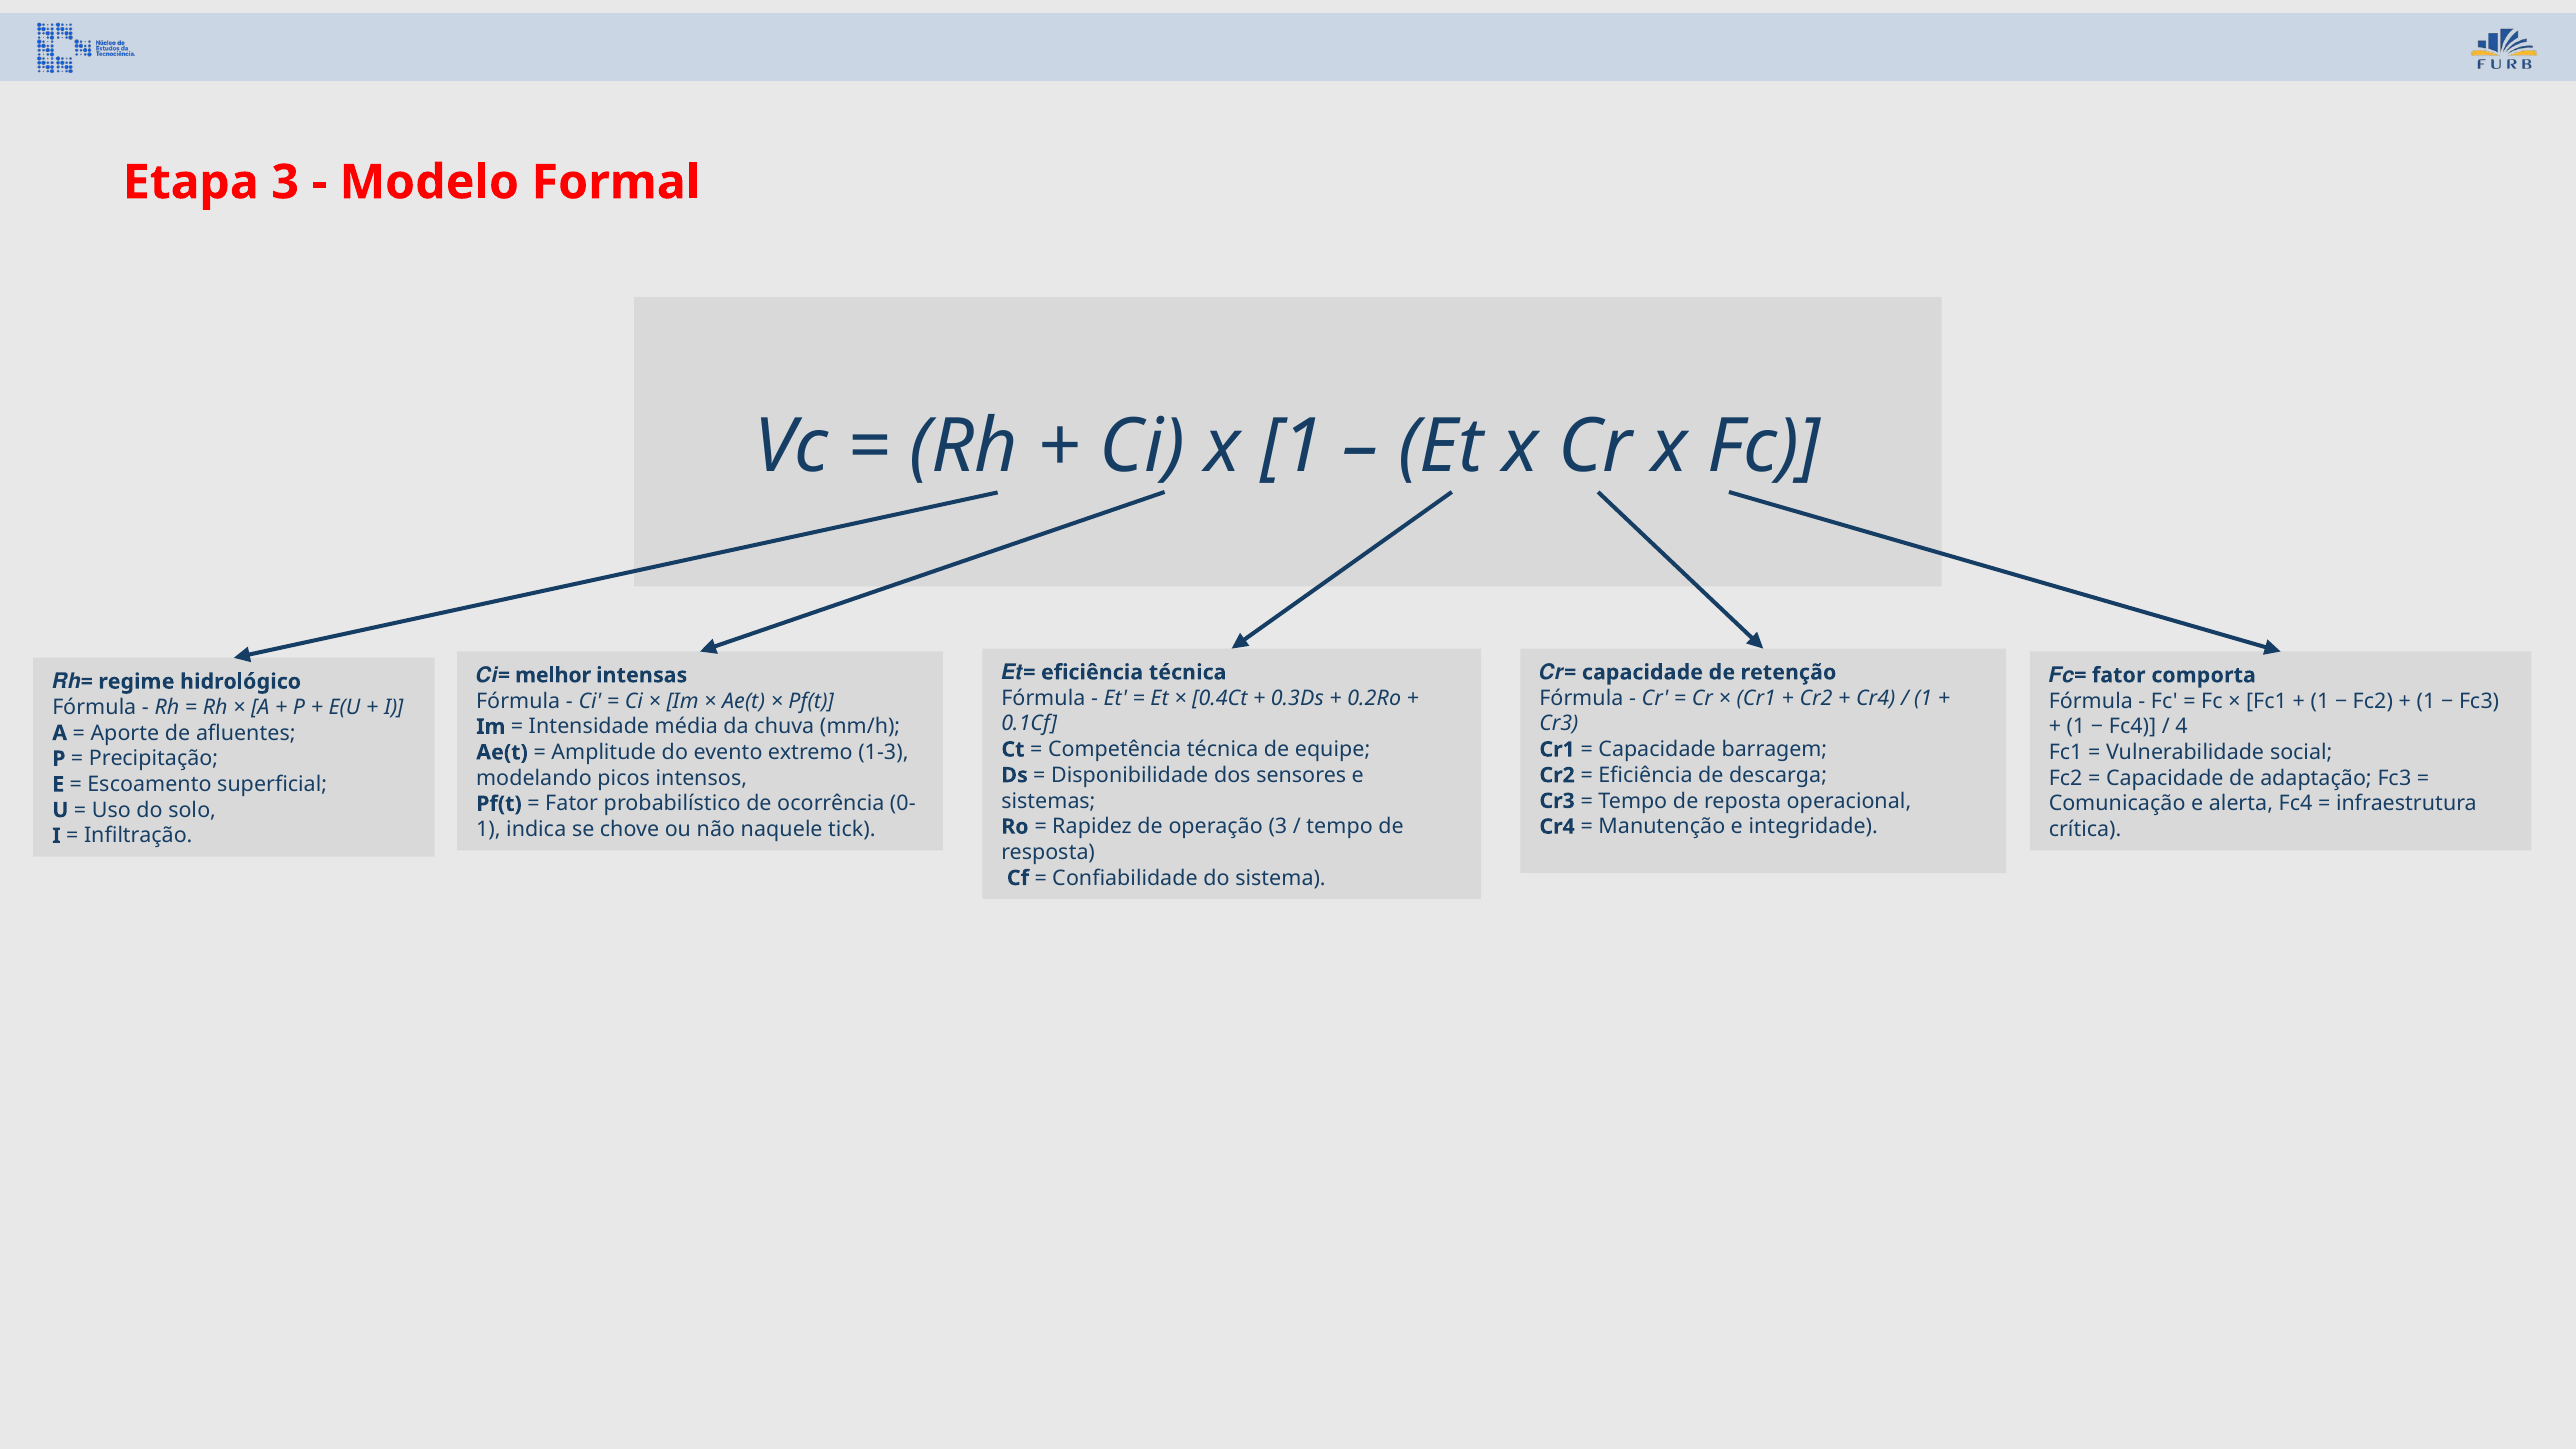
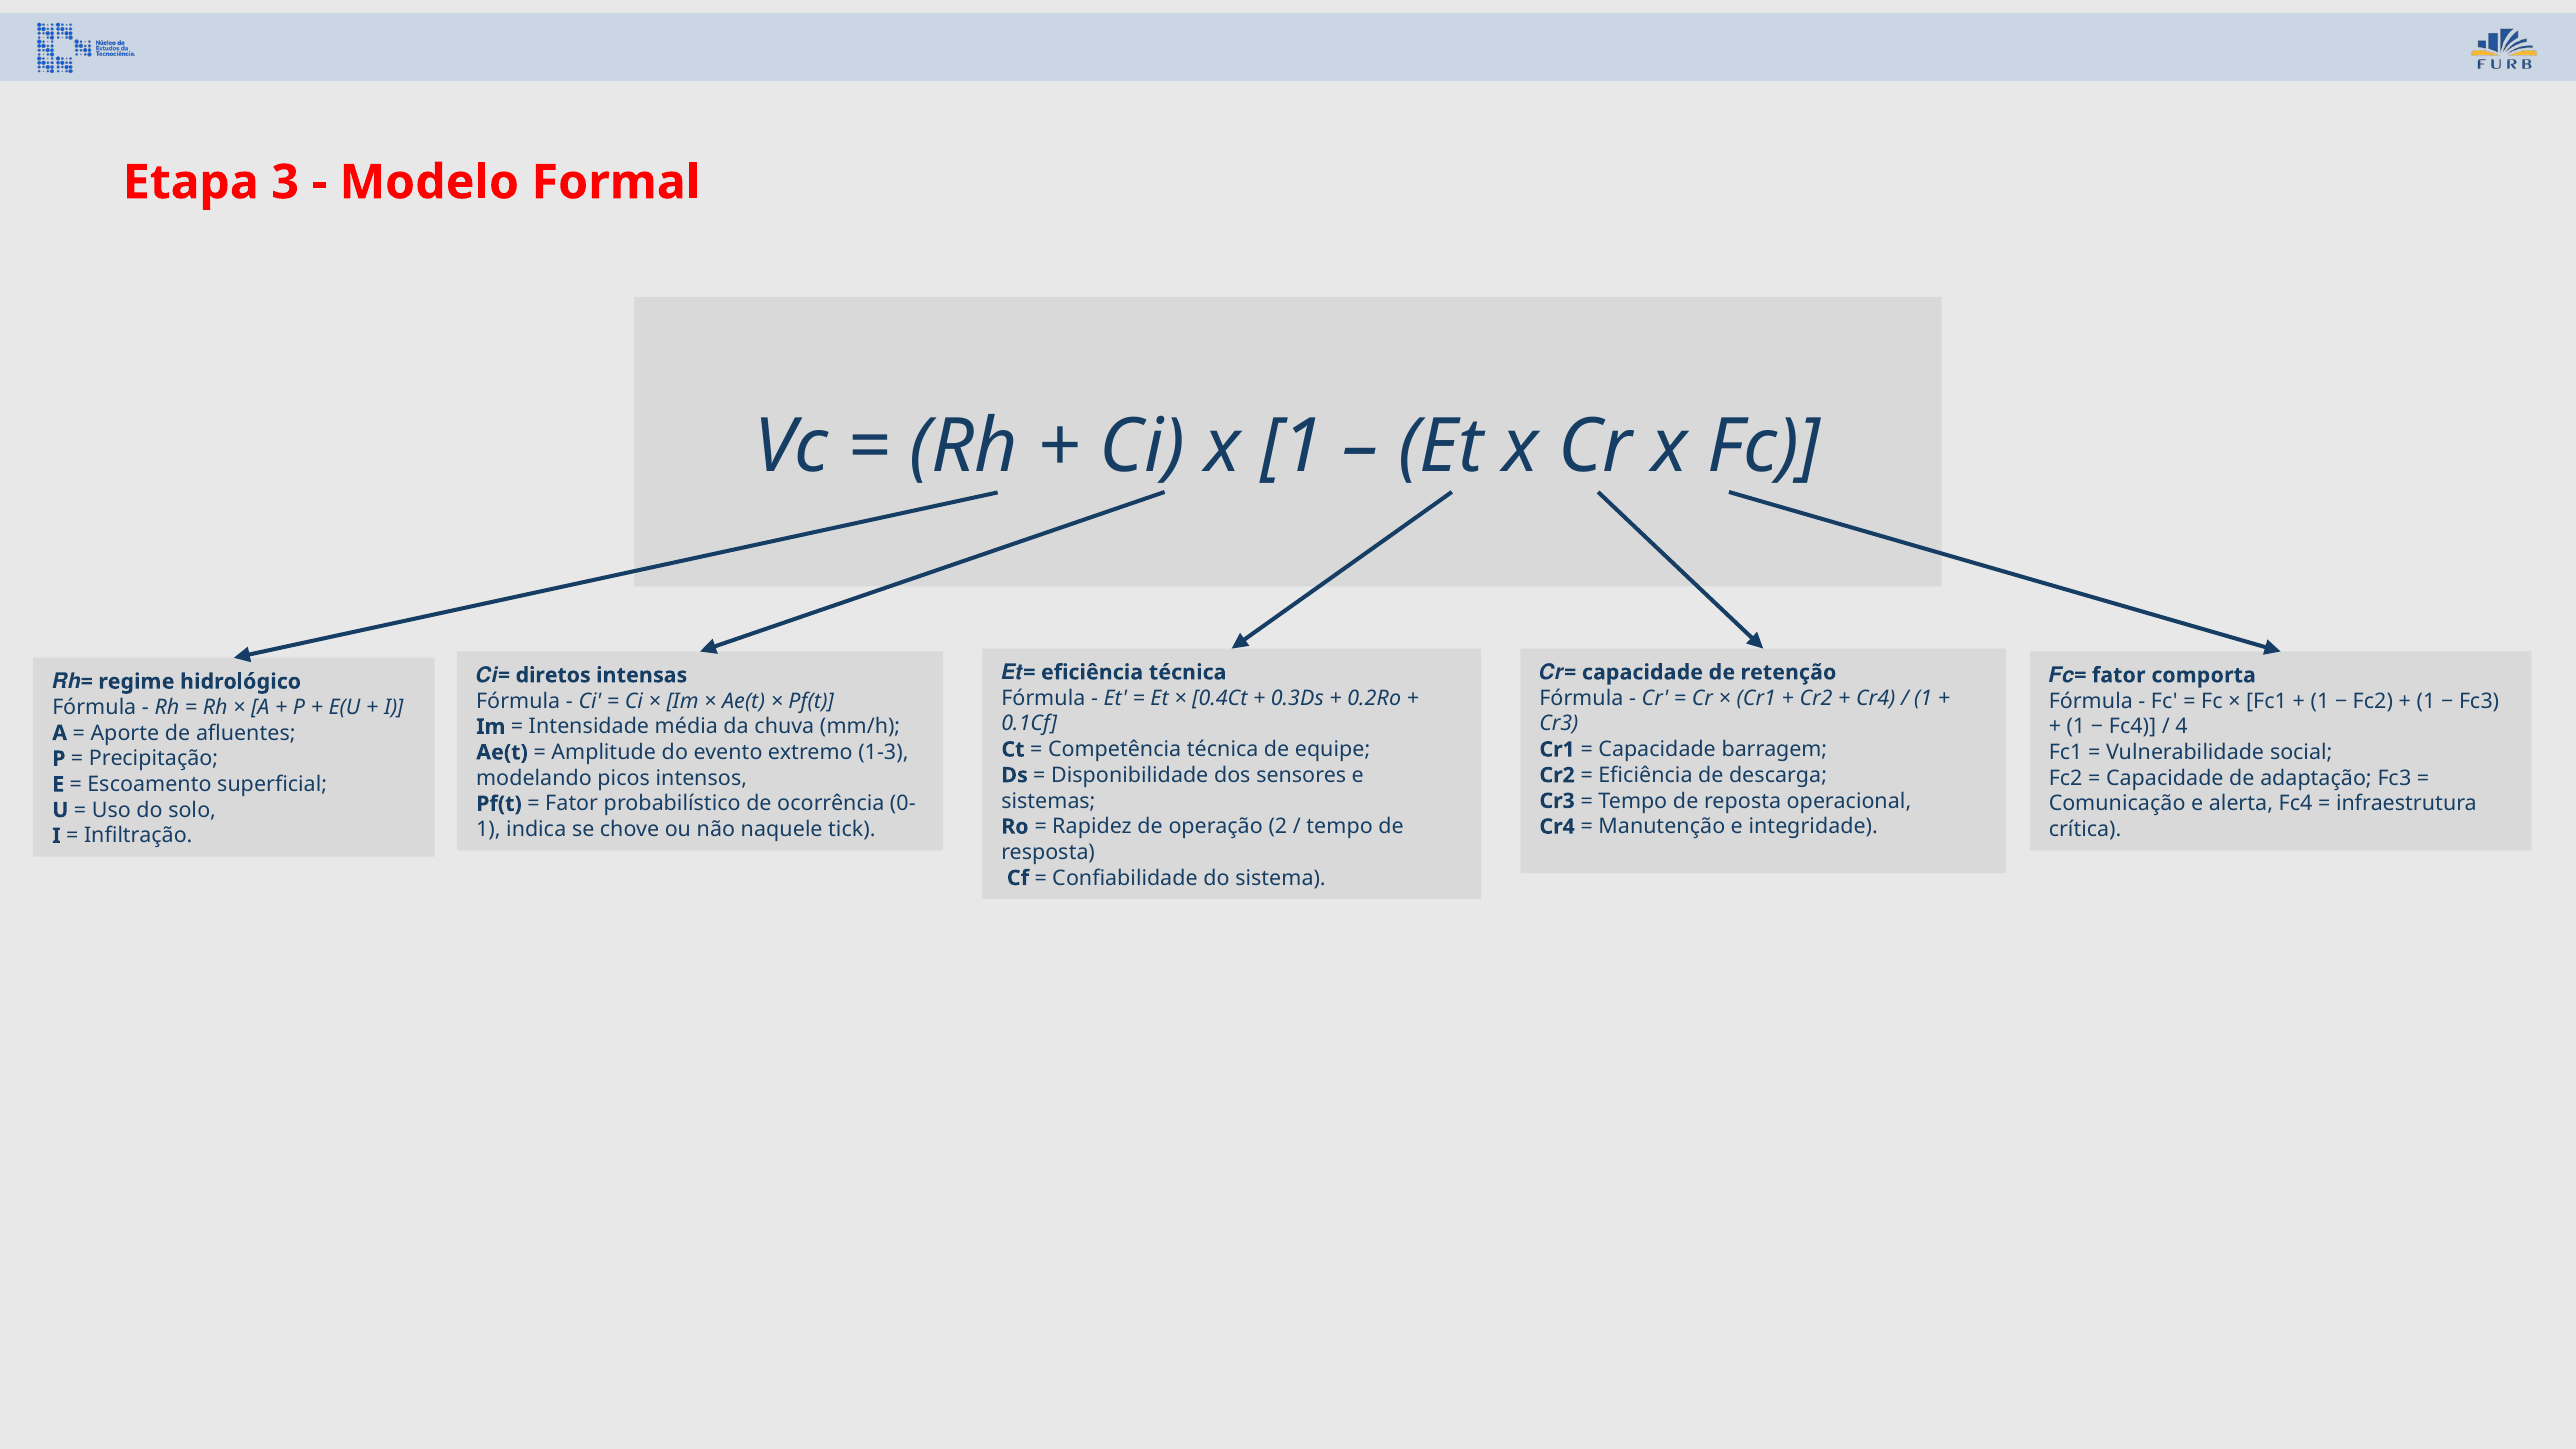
melhor: melhor -> diretos (553, 675)
operação 3: 3 -> 2 (1278, 827)
